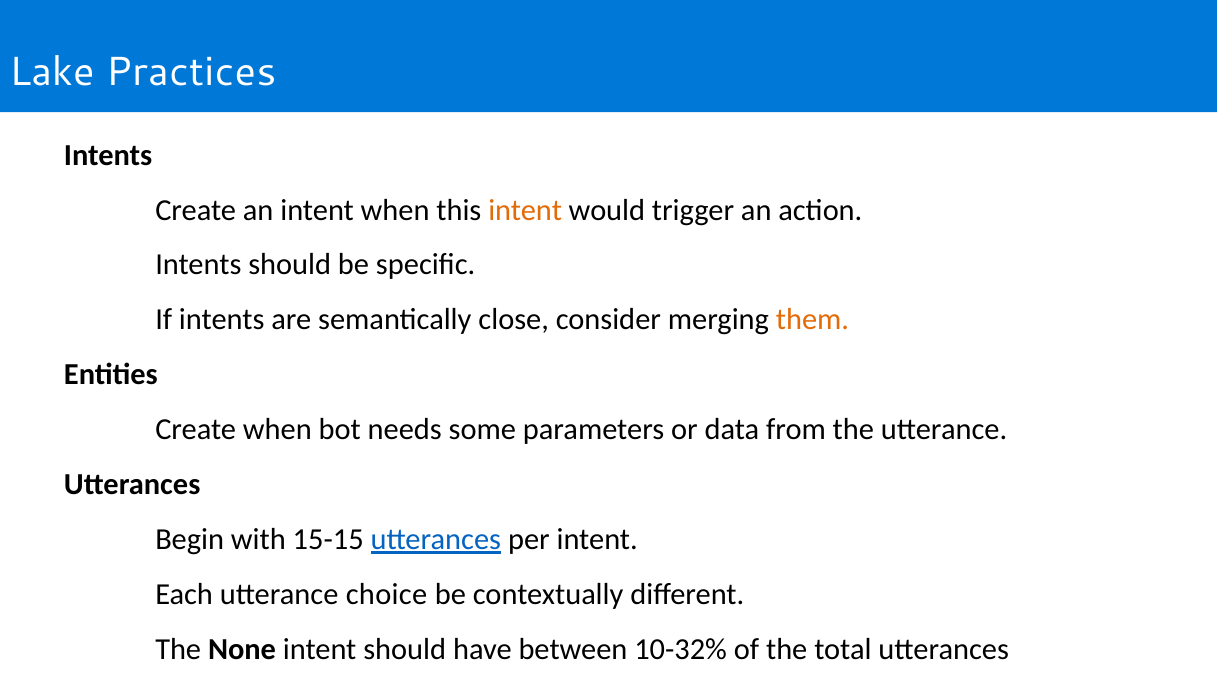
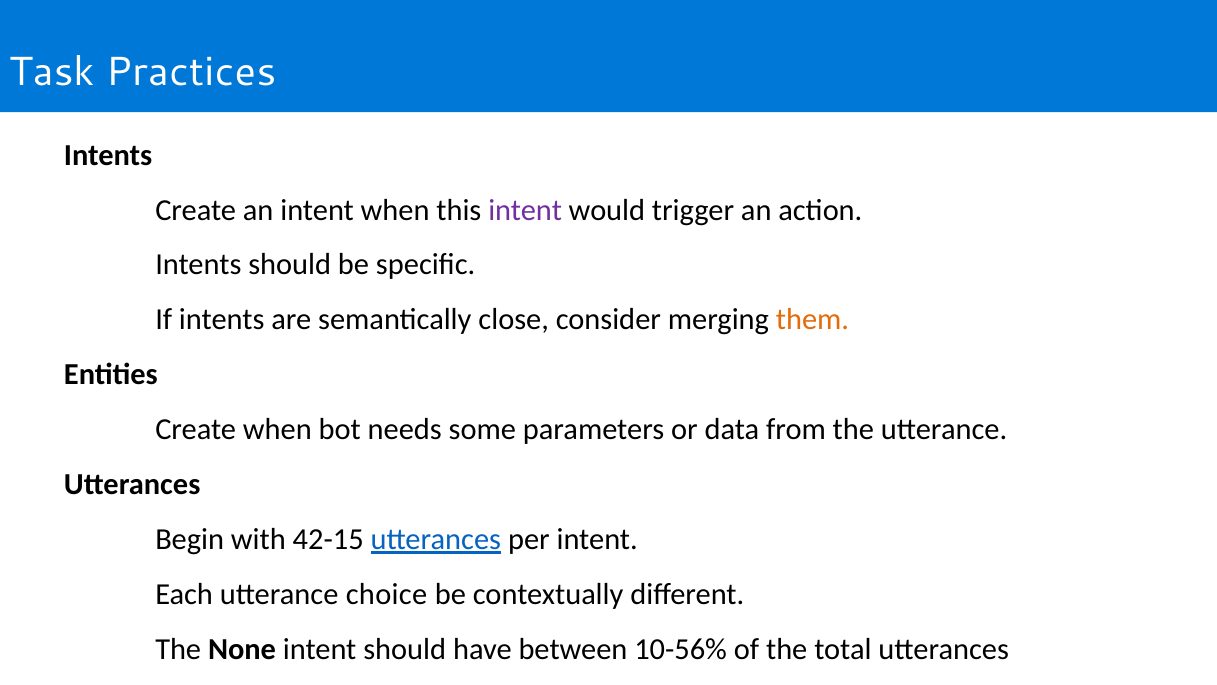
Lake: Lake -> Task (52, 72)
intent colour: orange -> purple (525, 210)
15-15: 15-15 -> 42-15 (328, 539)
10-32%: 10-32% -> 10-56% (681, 649)
